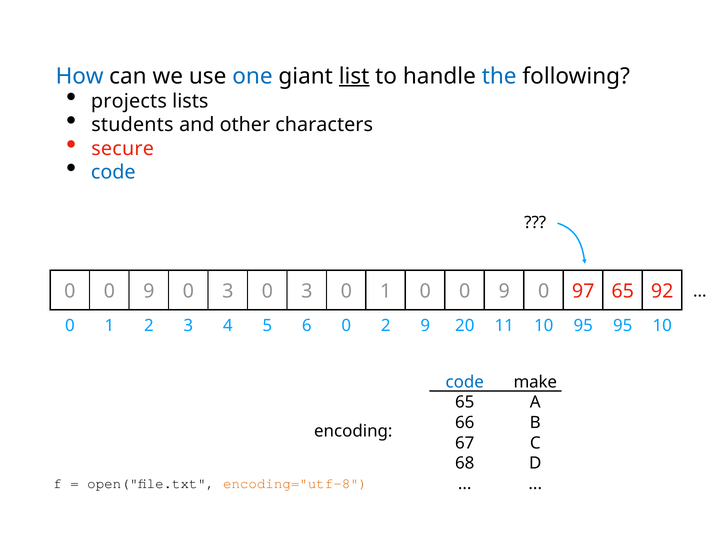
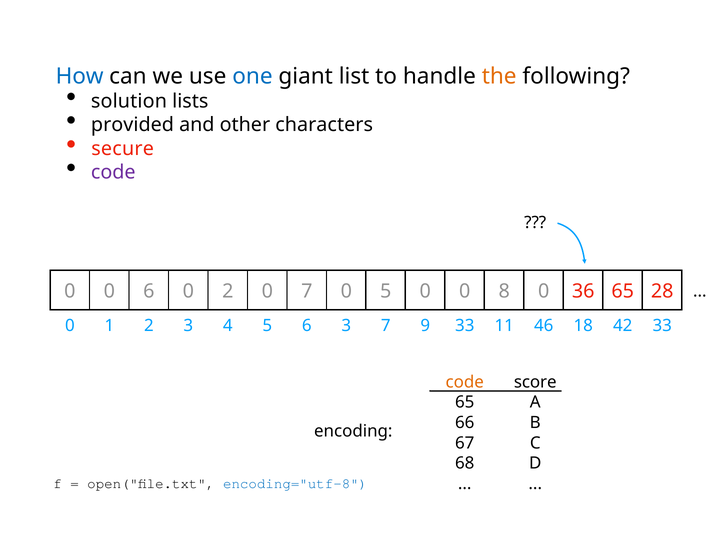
list underline: present -> none (354, 76)
the colour: blue -> orange (499, 76)
projects: projects -> solution (129, 101)
students: students -> provided (132, 125)
code colour: blue -> purple (113, 172)
9: 9 -> 6 (149, 292)
3: 3 -> 2 (228, 292)
3: 3 -> 7 (307, 292)
1: 1 -> 5 (386, 292)
9: 9 -> 8 (504, 292)
97: 97 -> 36 (583, 292)
92: 92 -> 28 (662, 292)
0: 0 -> 3 (346, 326)
1 2: 2 -> 7 (386, 326)
2 20: 20 -> 33 (465, 326)
3 10: 10 -> 46 (544, 326)
4 95: 95 -> 18 (583, 326)
5 95: 95 -> 42 (623, 326)
6 10: 10 -> 33 (662, 326)
code colour: blue -> orange (465, 382)
make: make -> score (535, 382)
encoding="utf-8 colour: orange -> blue (295, 484)
